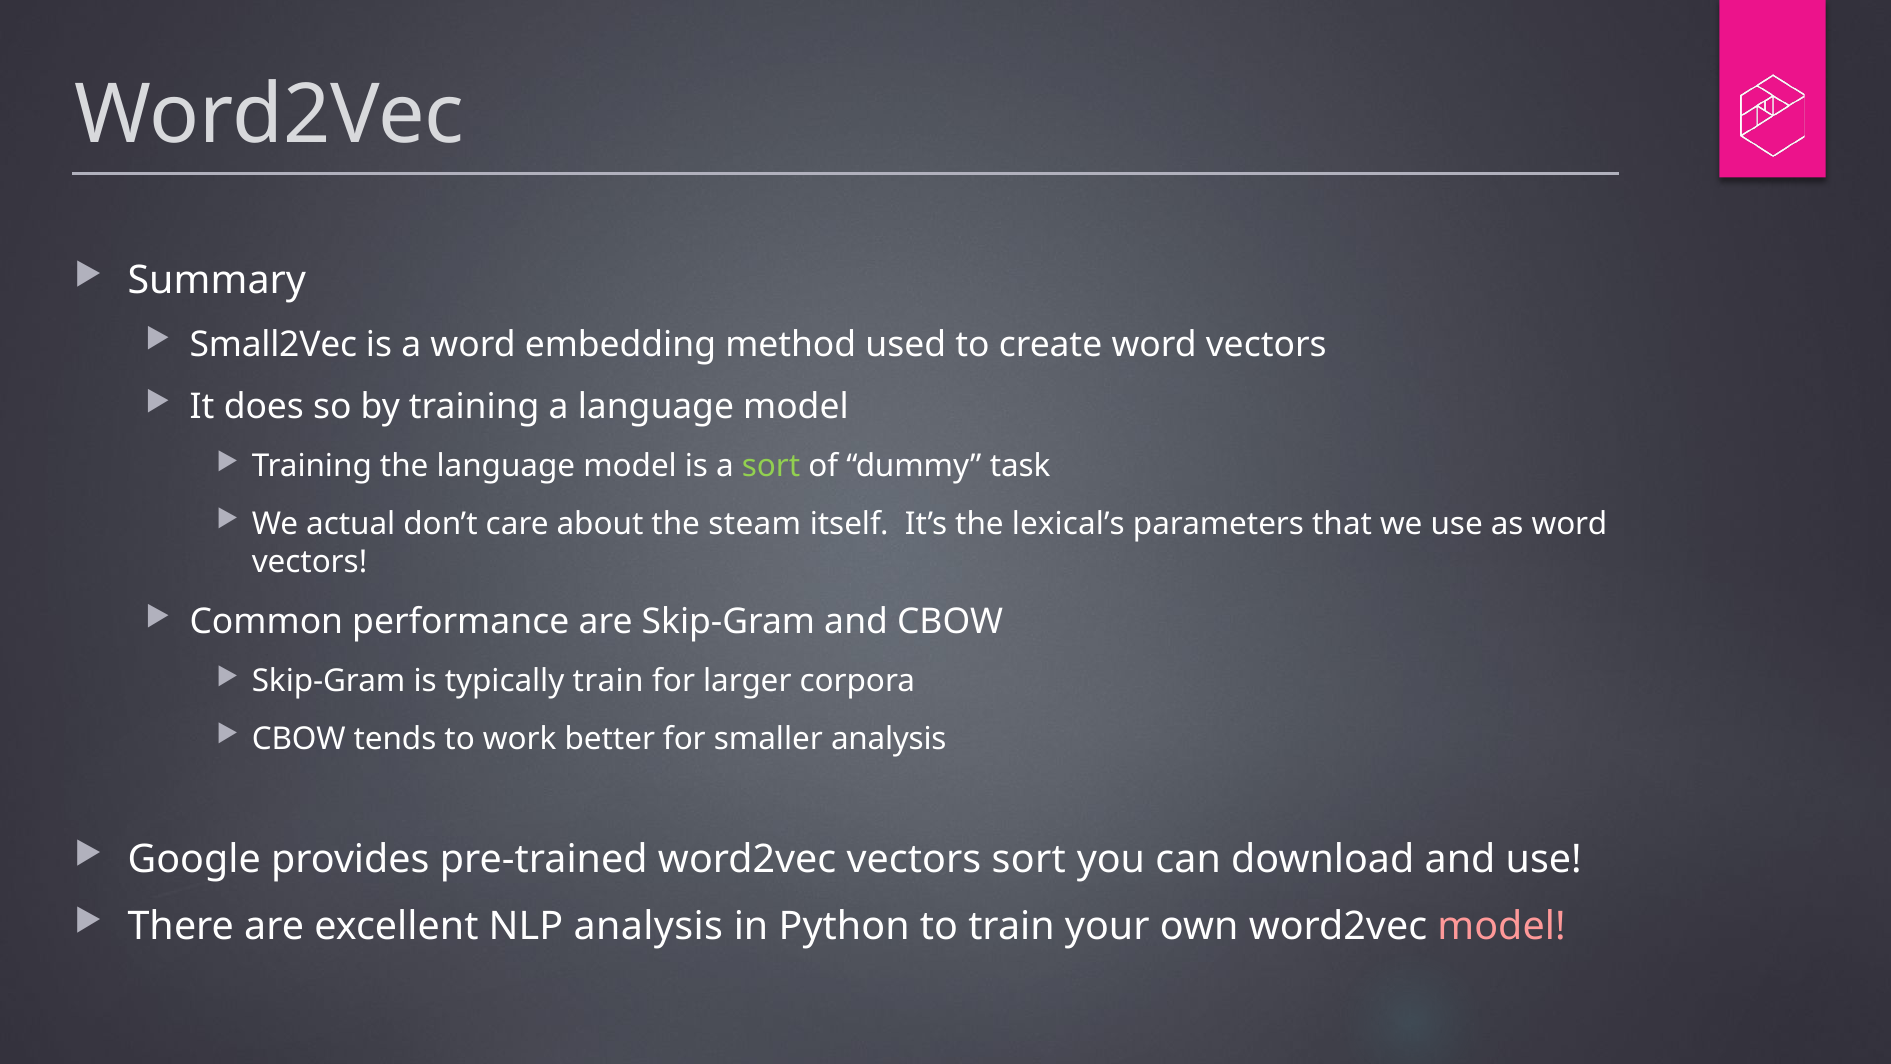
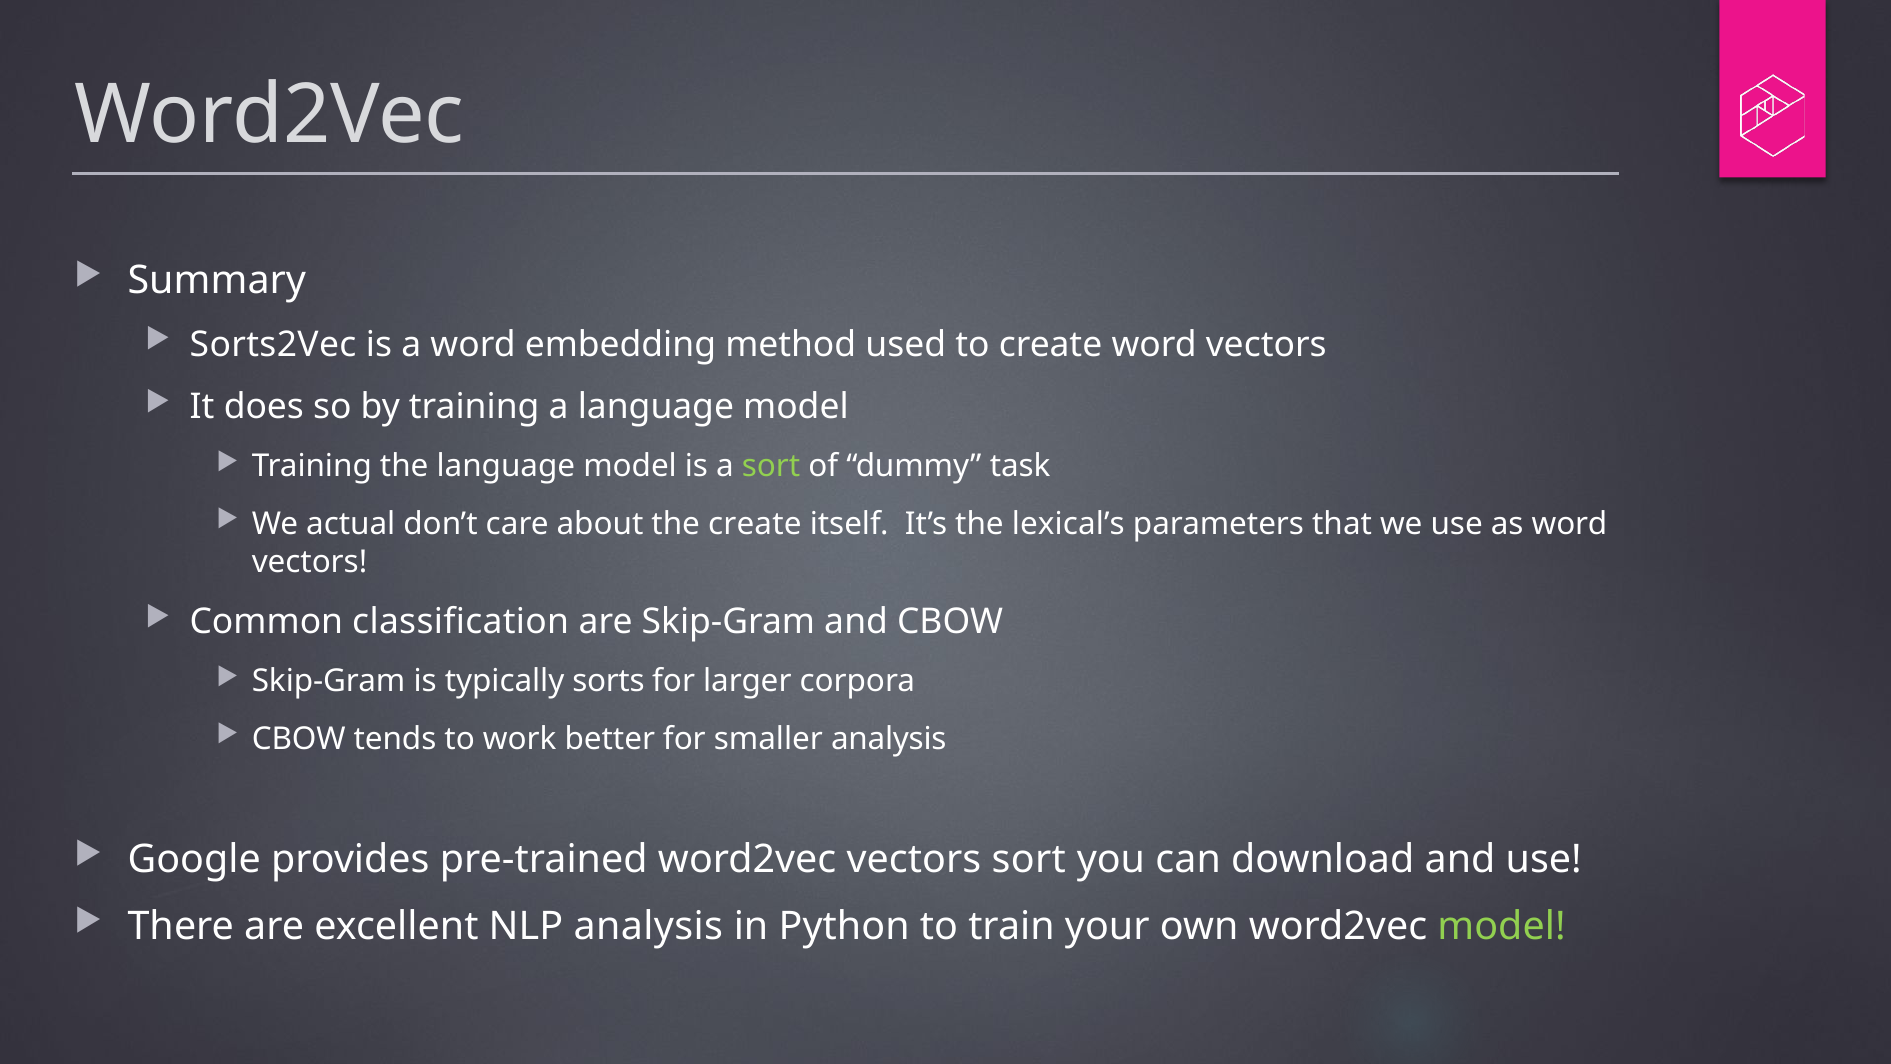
Small2Vec: Small2Vec -> Sorts2Vec (273, 345)
the steam: steam -> create (755, 524)
performance: performance -> classification (461, 622)
typically train: train -> sorts (608, 681)
model colour: pink -> light green (1502, 926)
